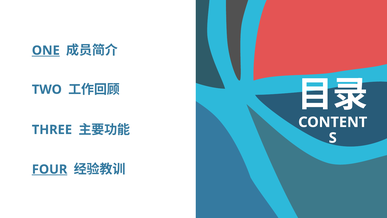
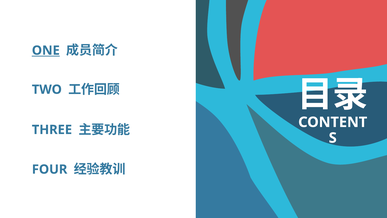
FOUR underline: present -> none (50, 169)
